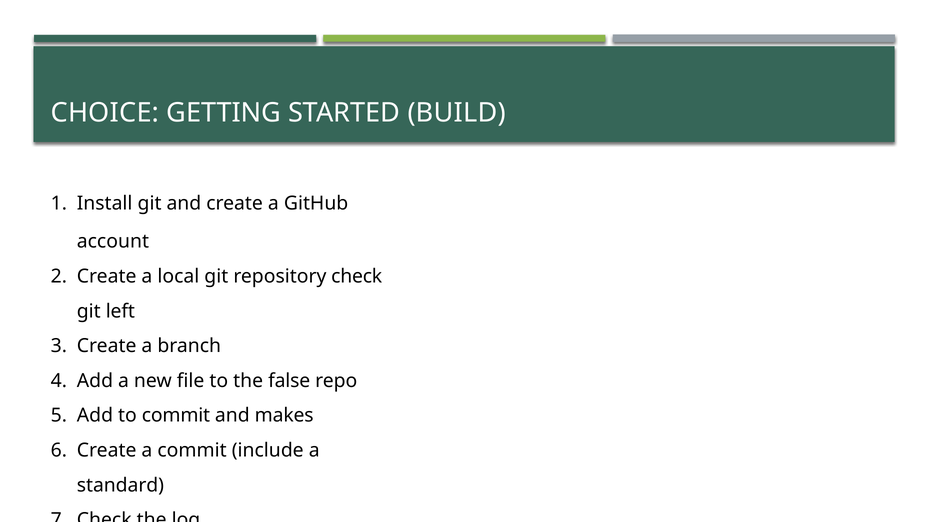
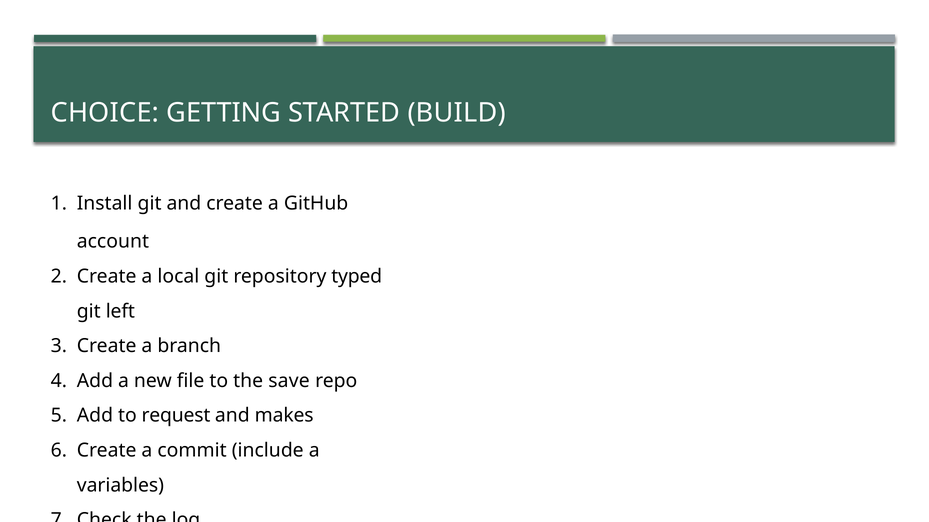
repository check: check -> typed (357, 277)
false: false -> save (289, 381)
to commit: commit -> request (176, 416)
standard: standard -> variables (120, 486)
